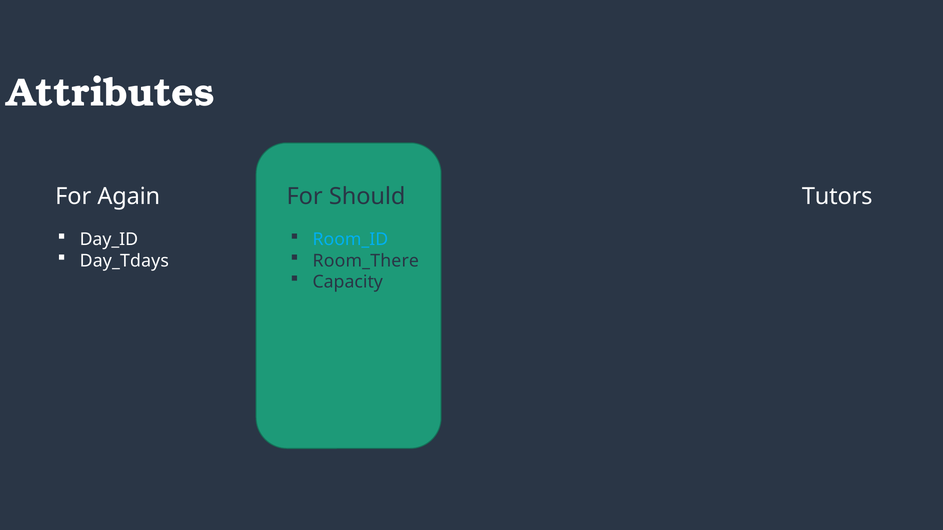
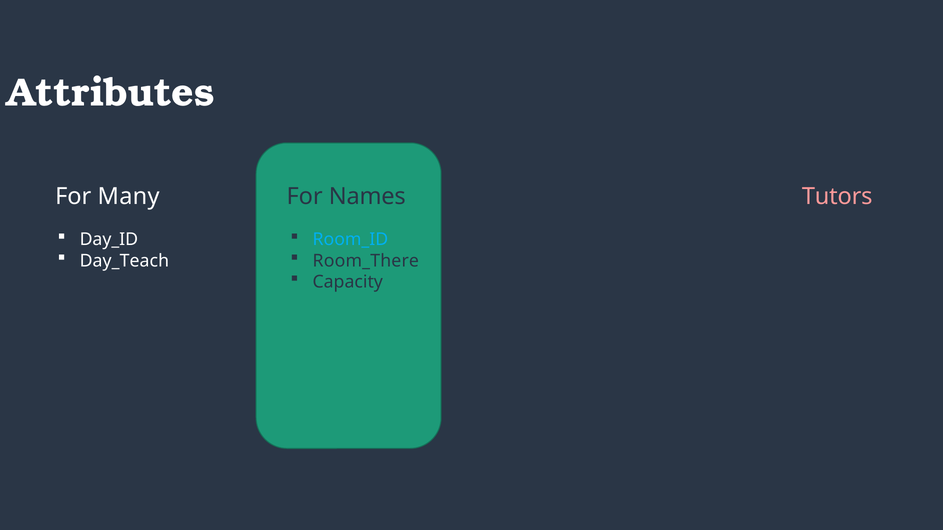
Again: Again -> Many (129, 197)
Should: Should -> Names (367, 197)
Tutors colour: white -> pink (837, 197)
Day_Tdays: Day_Tdays -> Day_Teach (124, 261)
